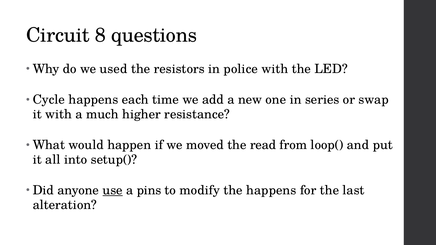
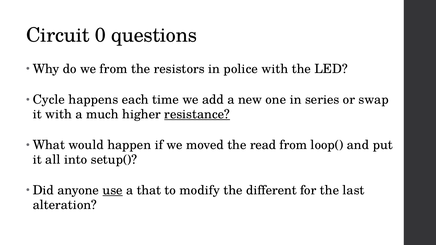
8: 8 -> 0 (100, 35)
we used: used -> from (114, 69)
resistance underline: none -> present (197, 114)
pins: pins -> that (149, 191)
the happens: happens -> different (271, 191)
